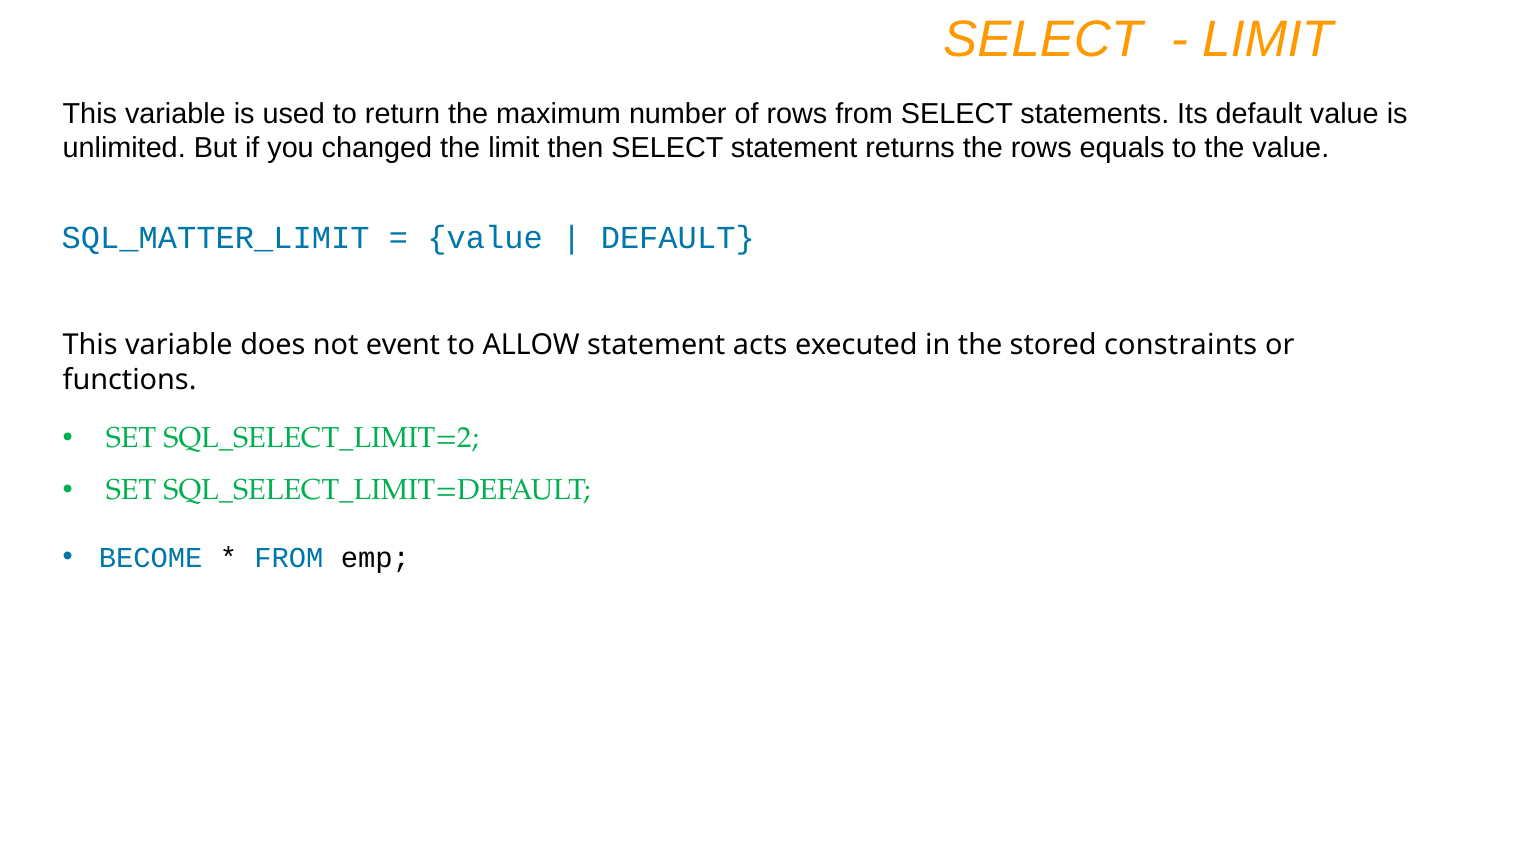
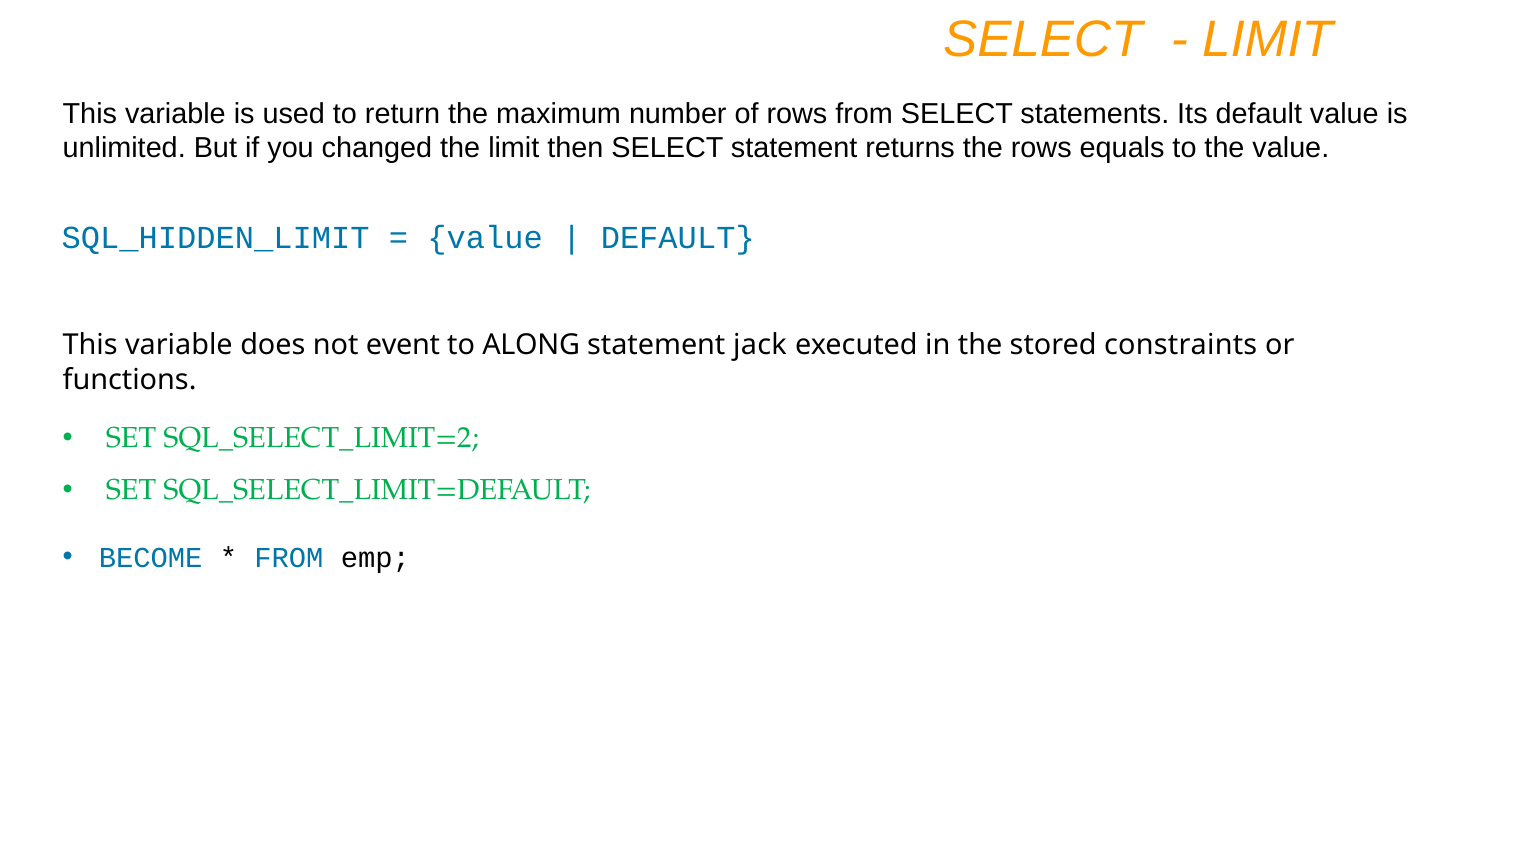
SQL_MATTER_LIMIT: SQL_MATTER_LIMIT -> SQL_HIDDEN_LIMIT (216, 238)
ALLOW: ALLOW -> ALONG (531, 345)
acts: acts -> jack (760, 345)
